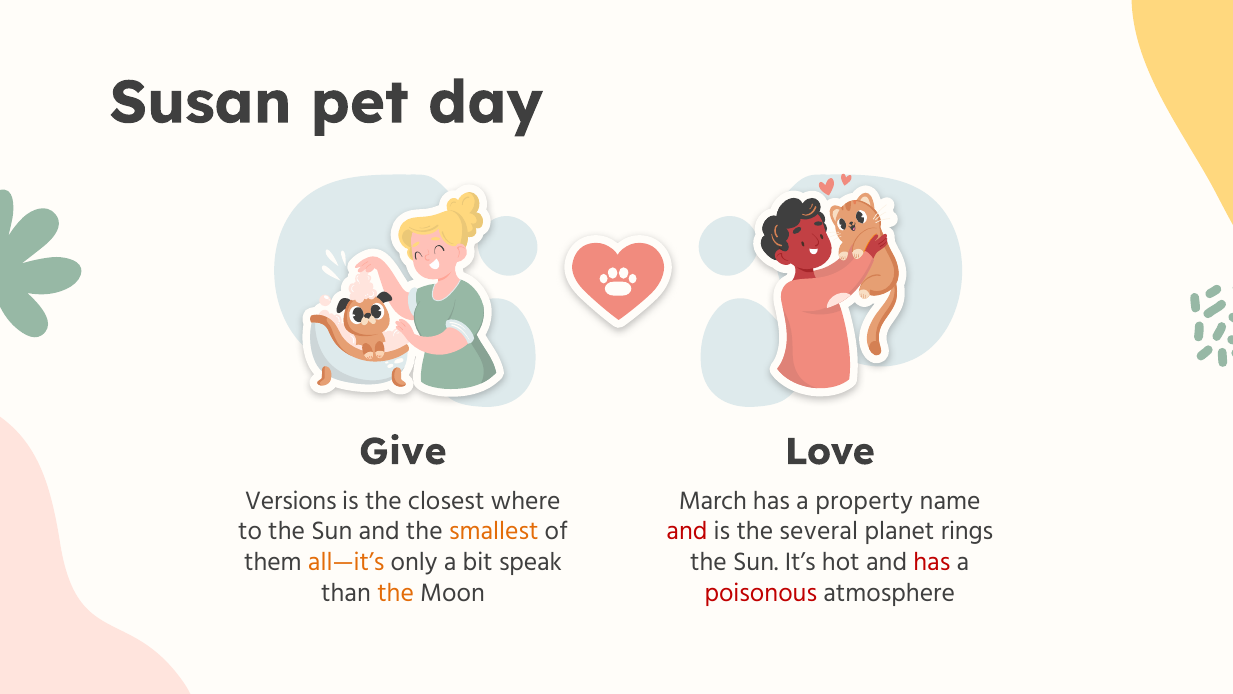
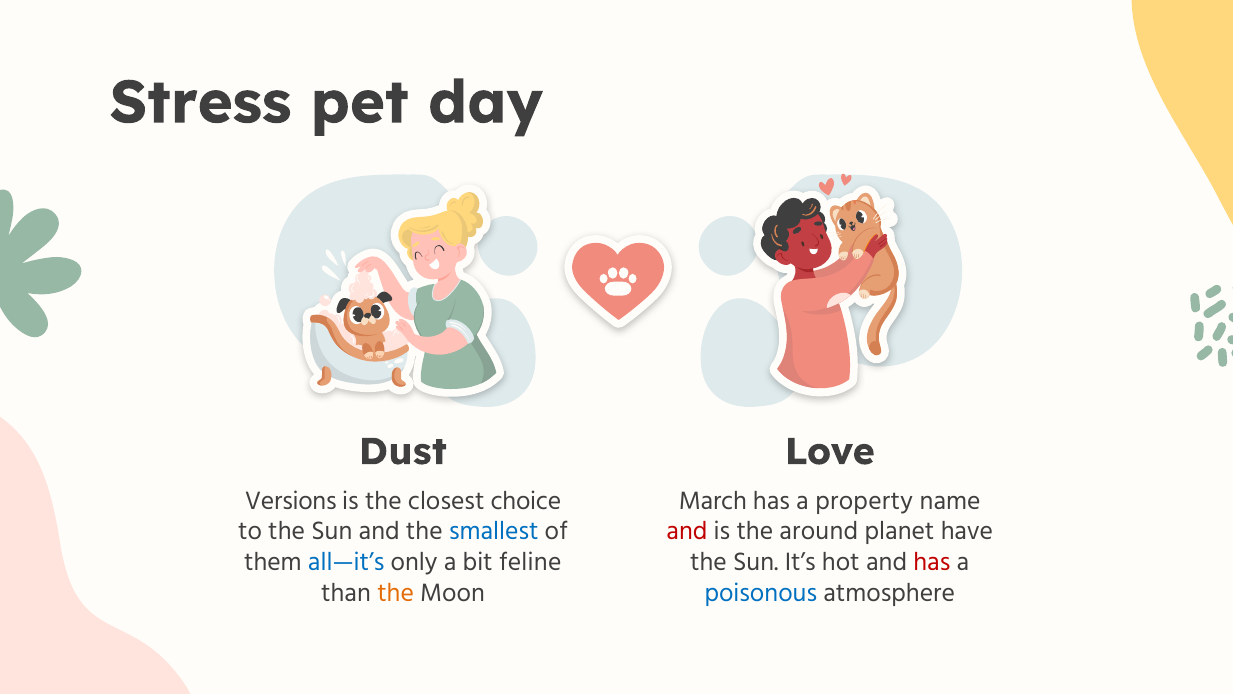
Susan: Susan -> Stress (200, 103)
Give: Give -> Dust (403, 451)
where: where -> choice (526, 500)
smallest colour: orange -> blue (494, 531)
several: several -> around (819, 531)
rings: rings -> have (967, 531)
all—it’s colour: orange -> blue (346, 562)
speak: speak -> feline (530, 562)
poisonous colour: red -> blue (761, 593)
